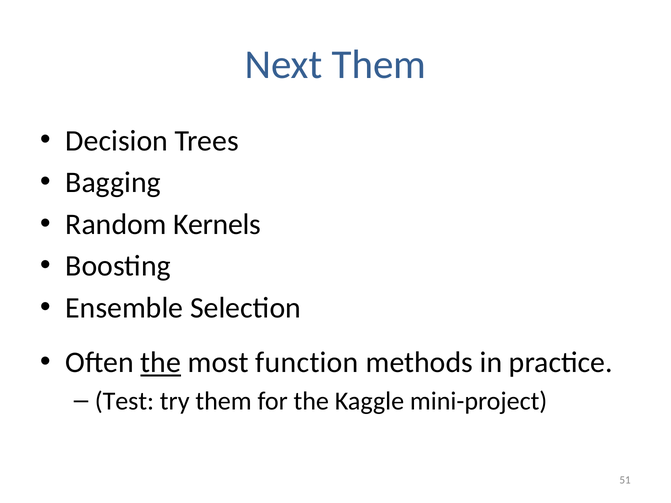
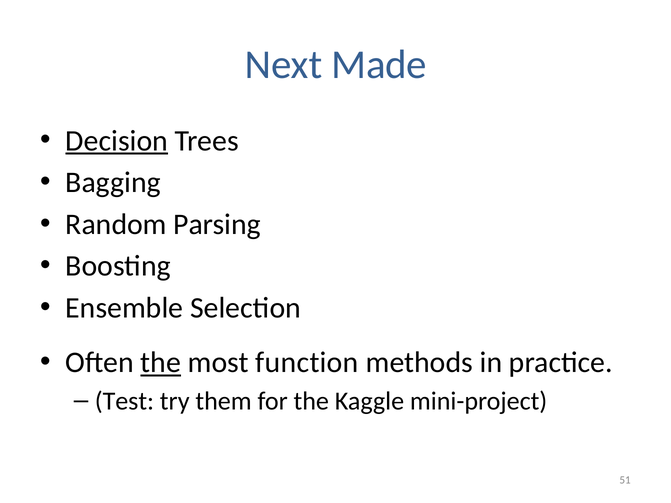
Next Them: Them -> Made (379, 65)
Decision underline: none -> present (117, 141)
Kernels: Kernels -> Parsing (217, 224)
